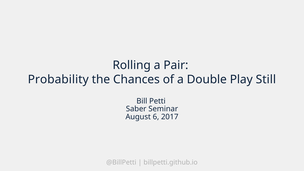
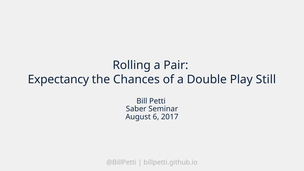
Probability: Probability -> Expectancy (58, 79)
